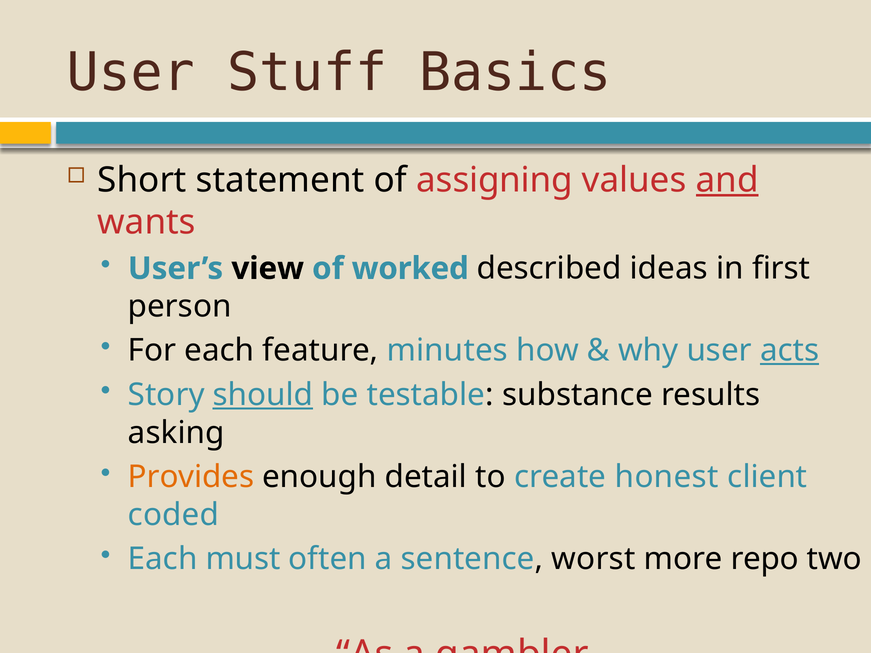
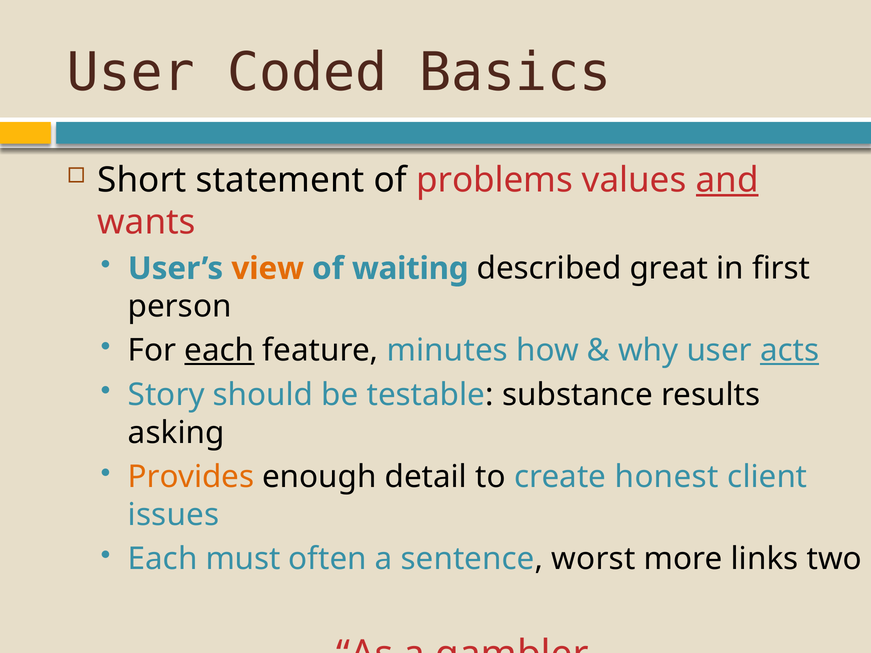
Stuff: Stuff -> Coded (307, 73)
assigning: assigning -> problems (495, 180)
view colour: black -> orange (268, 269)
worked: worked -> waiting (410, 269)
ideas: ideas -> great (669, 269)
each underline: none -> present (219, 351)
should underline: present -> none (263, 395)
coded: coded -> issues (174, 515)
repo: repo -> links (765, 559)
